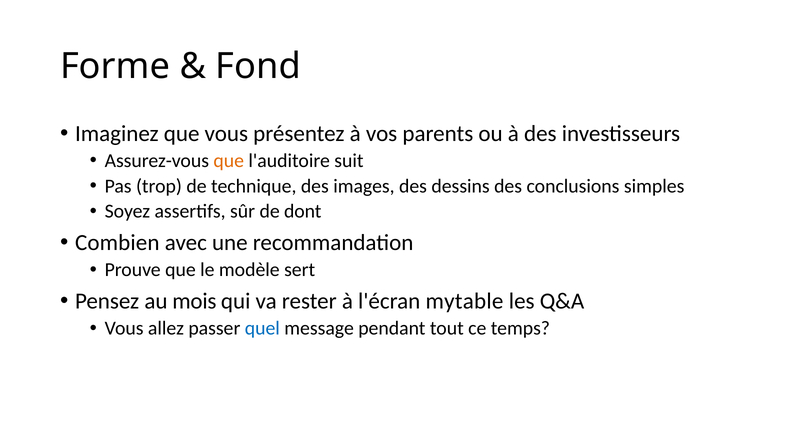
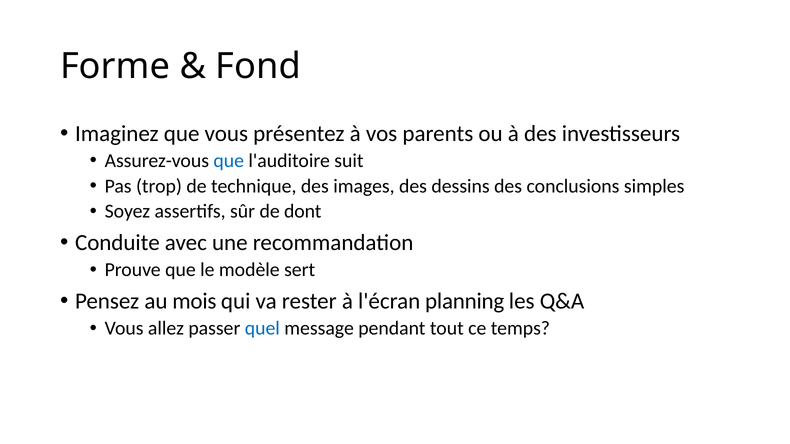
que colour: orange -> blue (229, 161)
Combien: Combien -> Conduite (117, 243)
mytable: mytable -> planning (465, 302)
